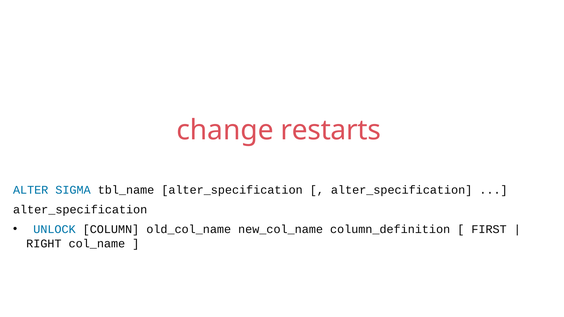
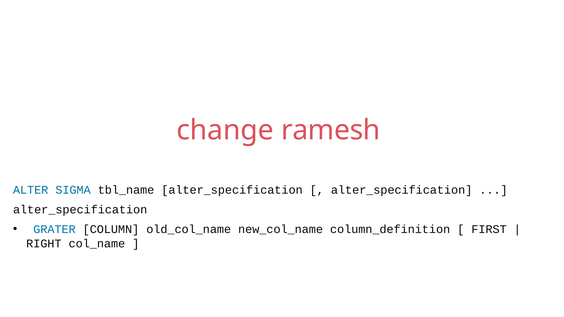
restarts: restarts -> ramesh (331, 130)
UNLOCK: UNLOCK -> GRATER (54, 230)
